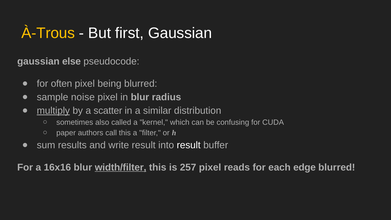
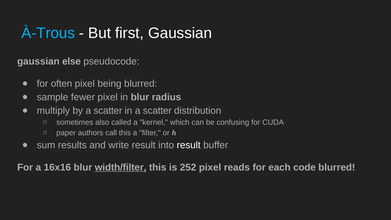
À-Trous colour: yellow -> light blue (48, 33)
noise: noise -> fewer (83, 97)
multiply underline: present -> none (53, 111)
in a similar: similar -> scatter (157, 111)
257: 257 -> 252 (188, 167)
edge: edge -> code (305, 167)
